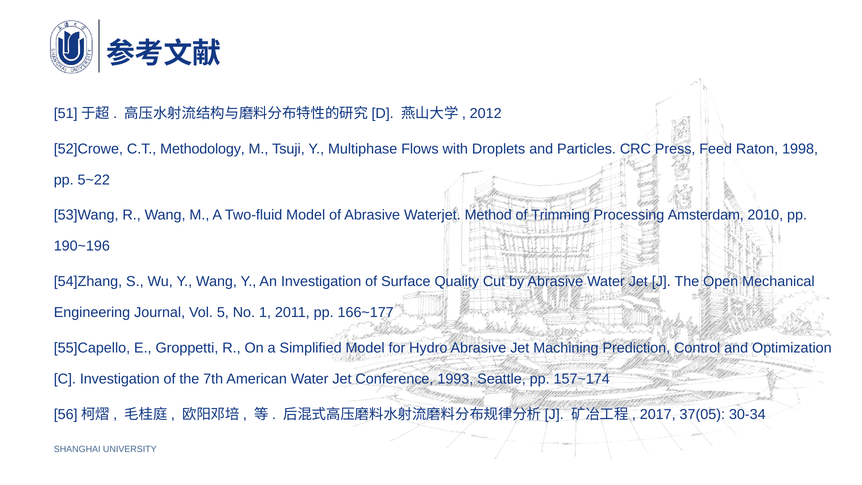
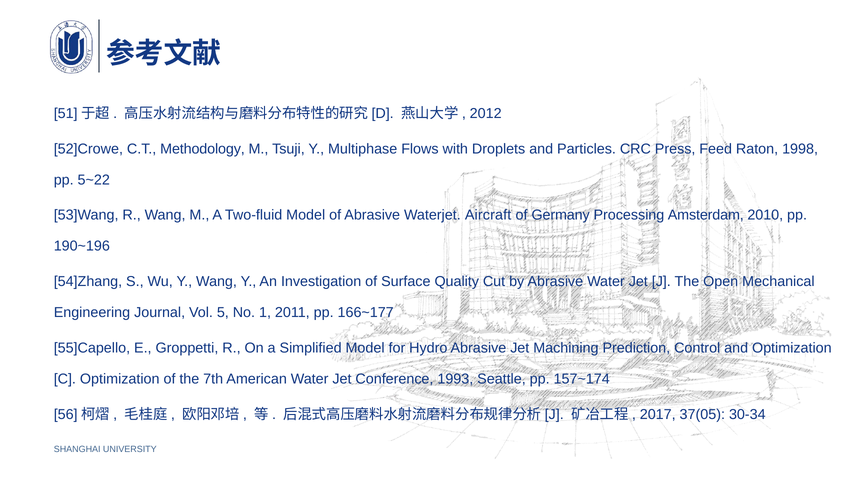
Method: Method -> Aircraft (488, 215)
Trimming: Trimming -> Germany (561, 215)
C Investigation: Investigation -> Optimization (120, 379)
